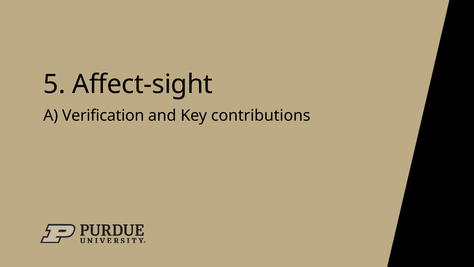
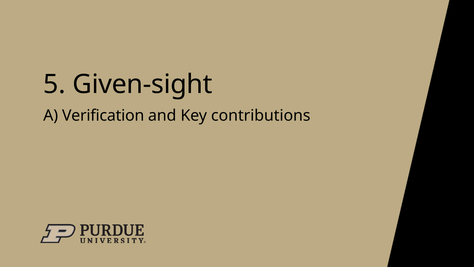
Affect-sight: Affect-sight -> Given-sight (143, 84)
